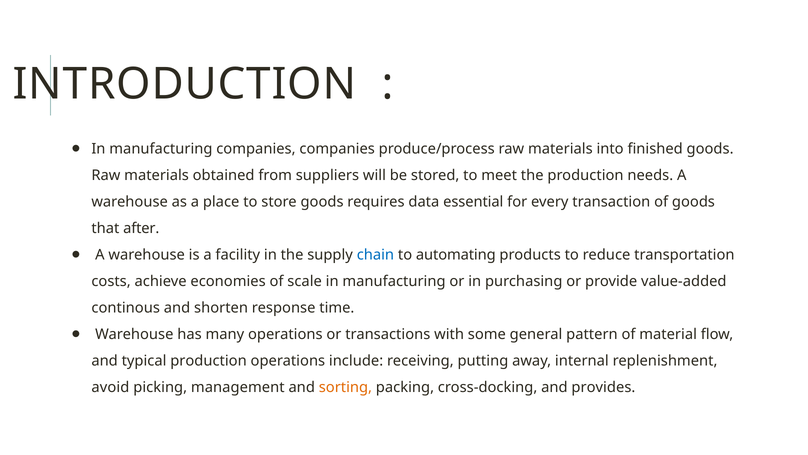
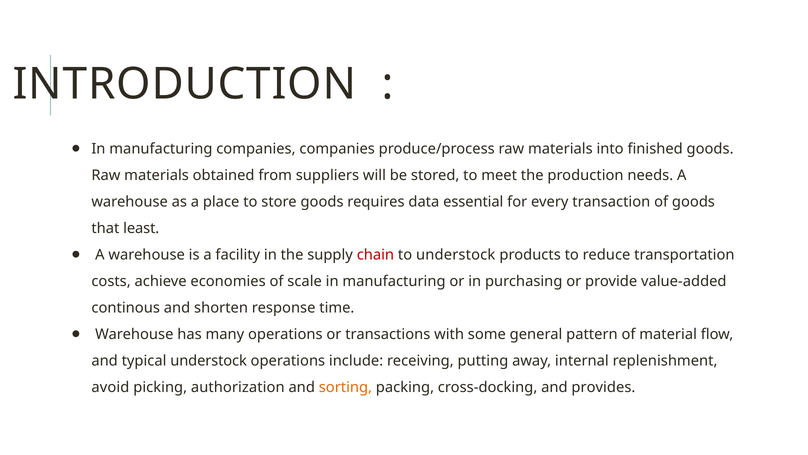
after: after -> least (141, 228)
chain colour: blue -> red (375, 255)
to automating: automating -> understock (456, 255)
typical production: production -> understock (209, 361)
management: management -> authorization (238, 387)
